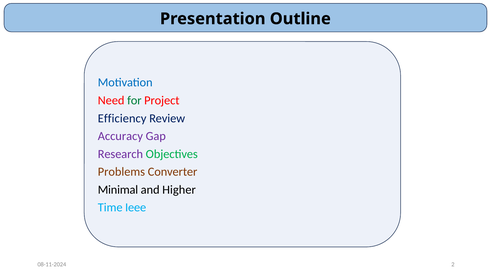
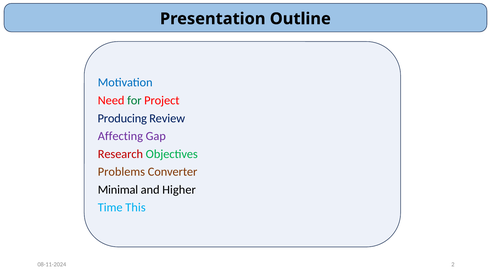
Efficiency: Efficiency -> Producing (122, 118)
Accuracy: Accuracy -> Affecting (120, 136)
Research colour: purple -> red (120, 154)
Ieee: Ieee -> This (136, 207)
